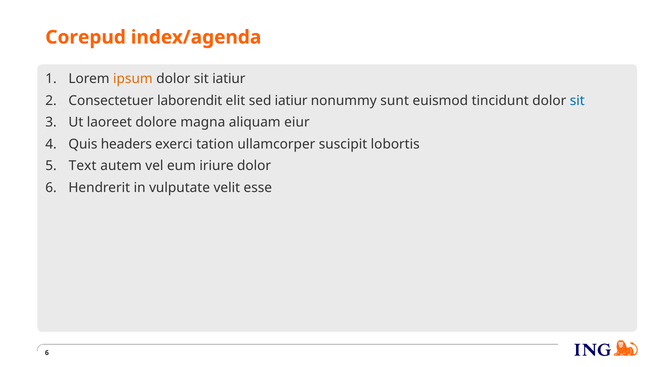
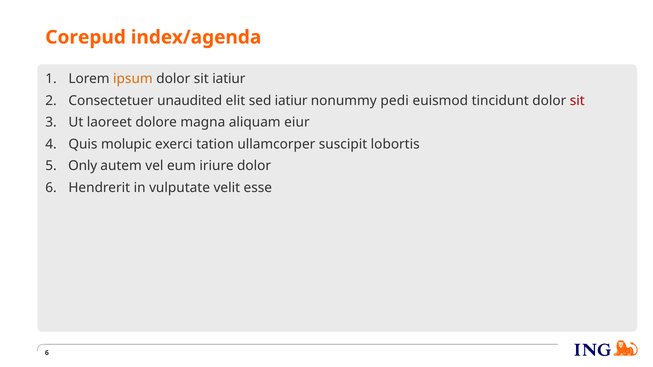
laborendit: laborendit -> unaudited (190, 101)
sunt: sunt -> pedi (395, 101)
sit colour: blue -> red (577, 101)
headers: headers -> molupic (126, 144)
Text: Text -> Only (83, 166)
